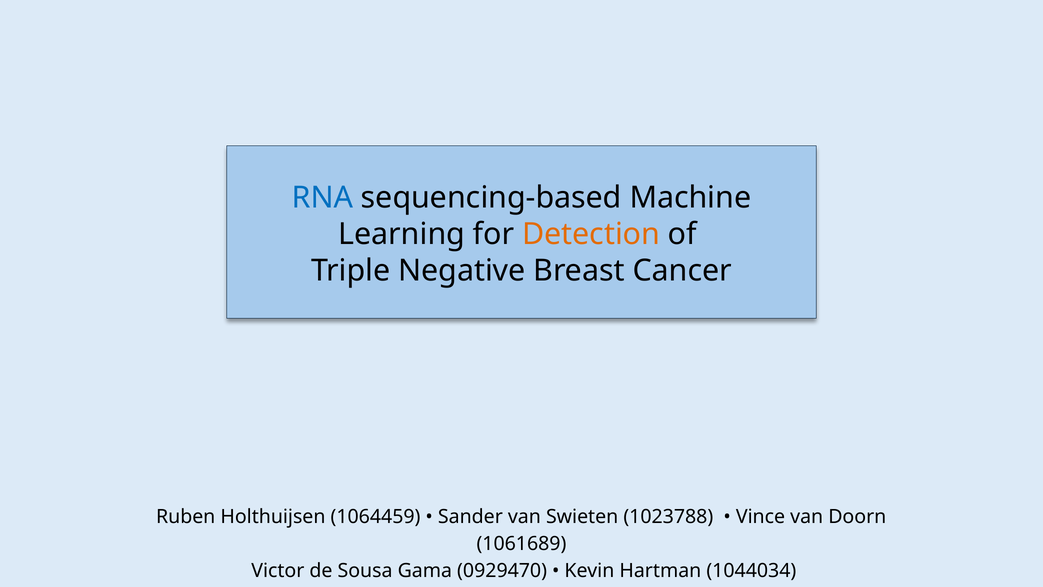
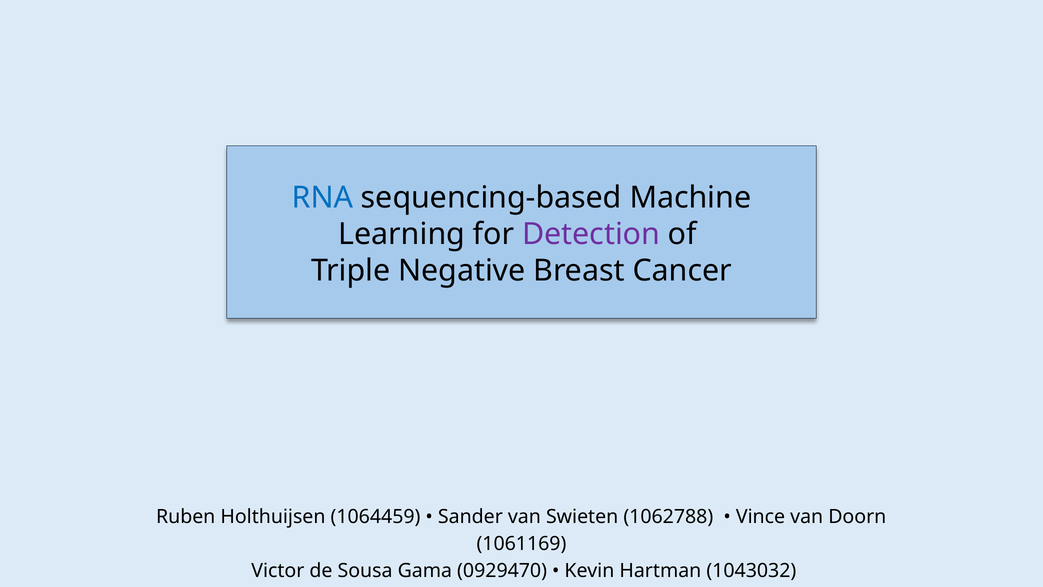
Detection colour: orange -> purple (591, 234)
1023788: 1023788 -> 1062788 (668, 517)
1061689: 1061689 -> 1061169 (521, 544)
1044034: 1044034 -> 1043032 (751, 571)
